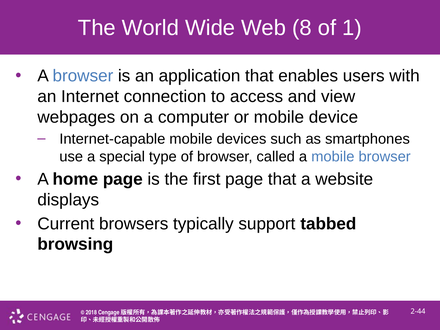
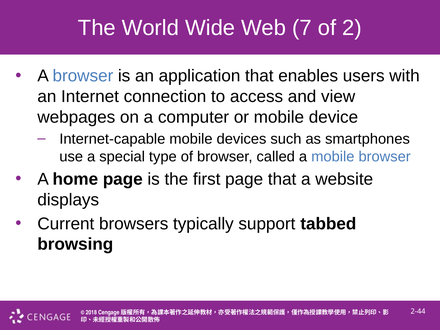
8: 8 -> 7 (302, 28)
1: 1 -> 2 (352, 28)
